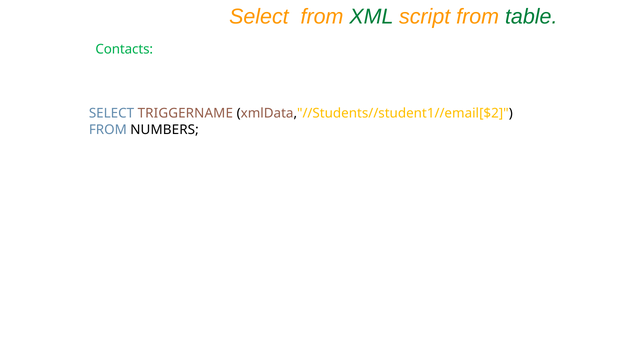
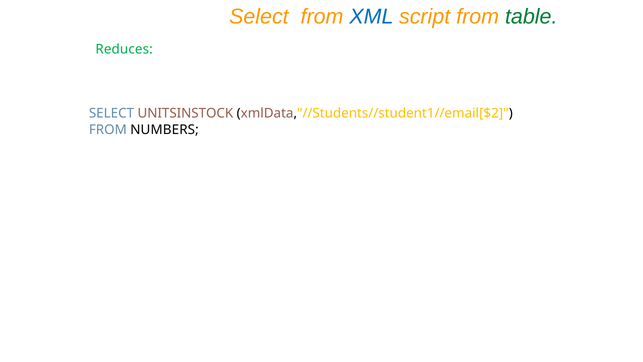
XML colour: green -> blue (371, 17)
Contacts: Contacts -> Reduces (124, 49)
TRIGGERNAME: TRIGGERNAME -> UNITSINSTOCK (185, 113)
